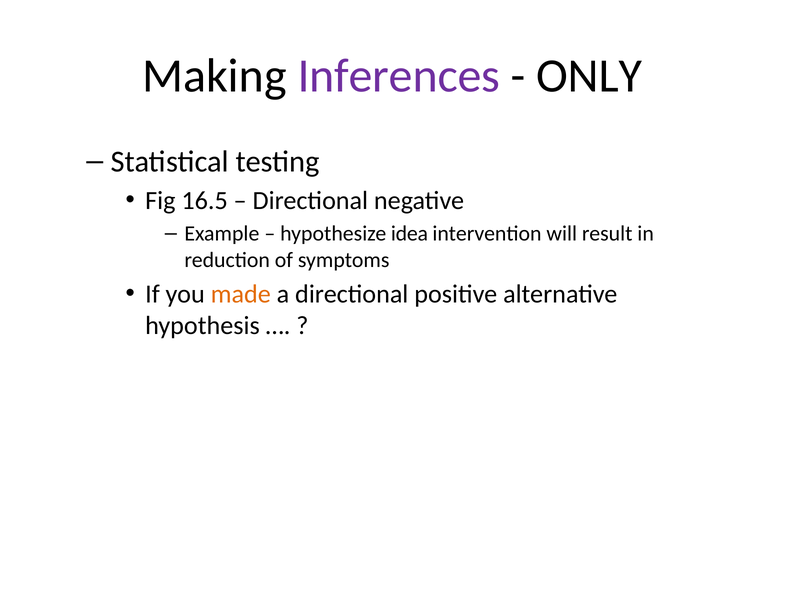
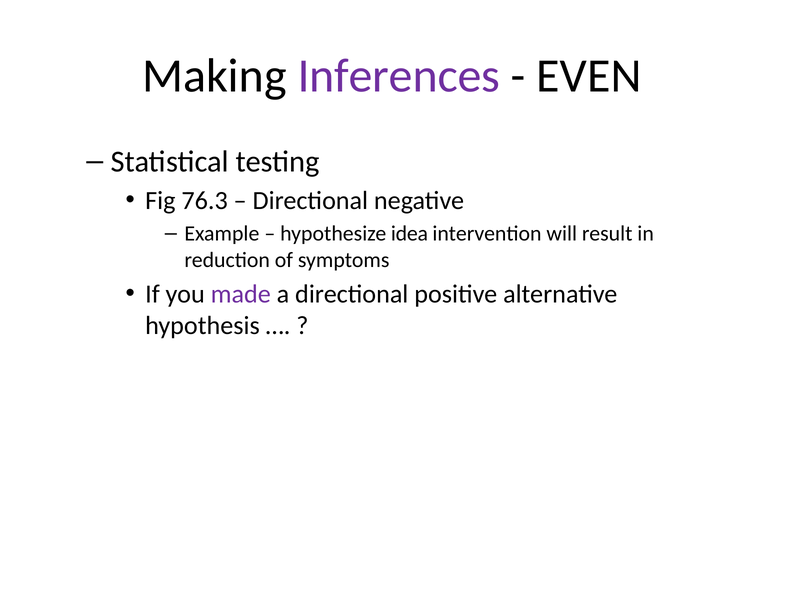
ONLY: ONLY -> EVEN (589, 76)
16.5: 16.5 -> 76.3 (205, 201)
made colour: orange -> purple (241, 294)
